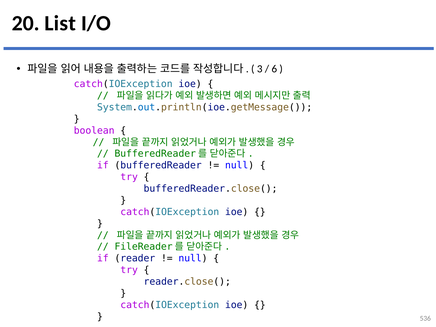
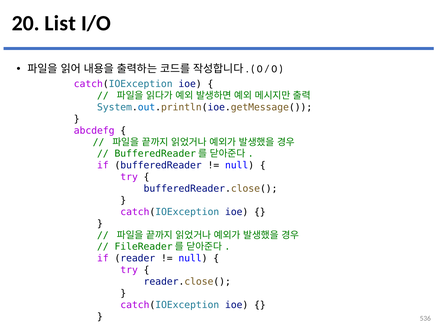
3: 3 -> 0 (260, 69)
6: 6 -> 0 (274, 69)
boolean: boolean -> abcdefg (94, 131)
